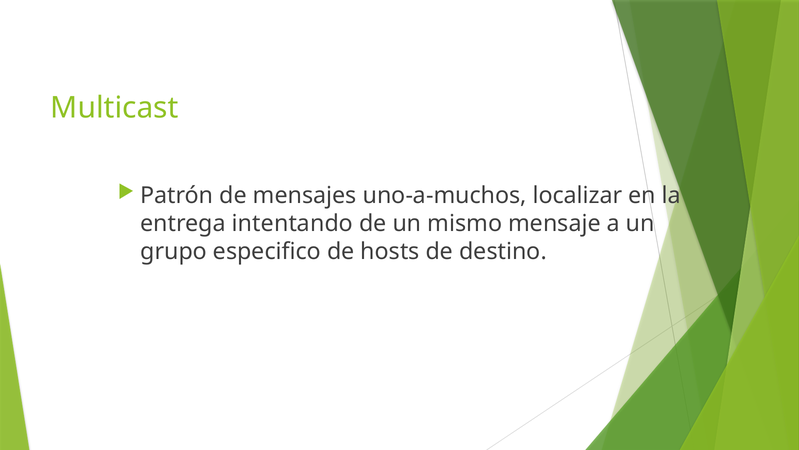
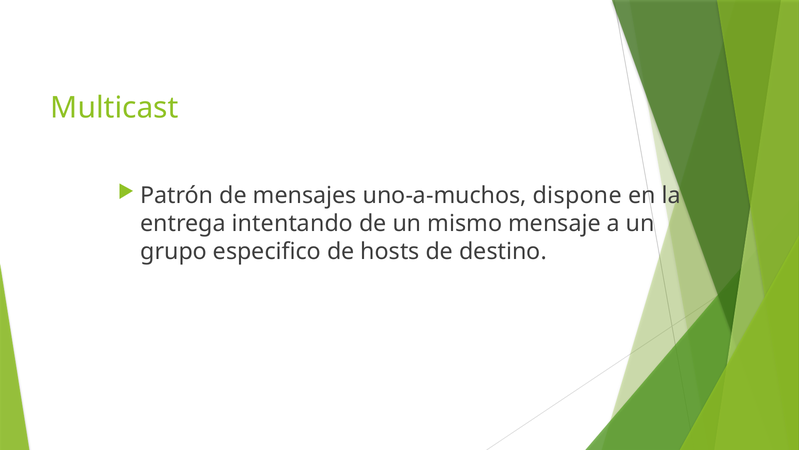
localizar: localizar -> dispone (577, 195)
